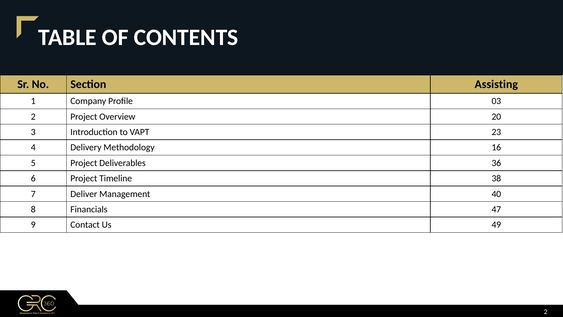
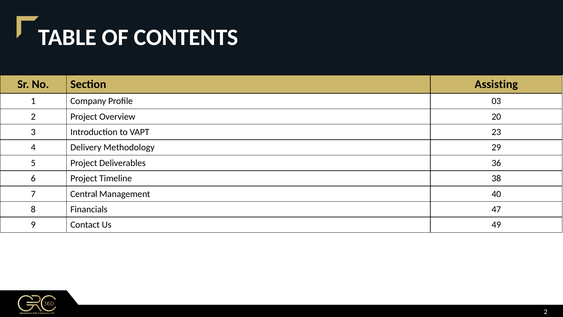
16: 16 -> 29 (496, 147)
Deliver: Deliver -> Central (84, 194)
